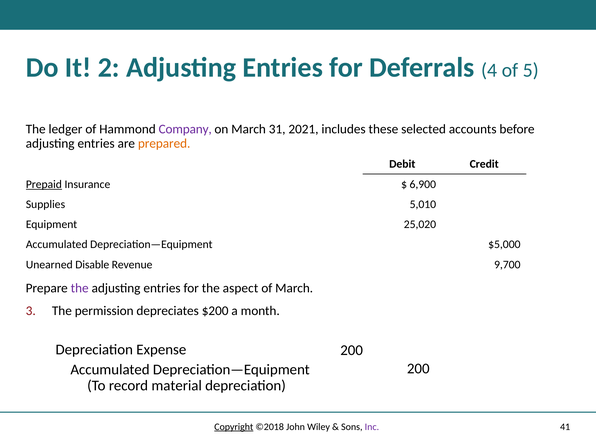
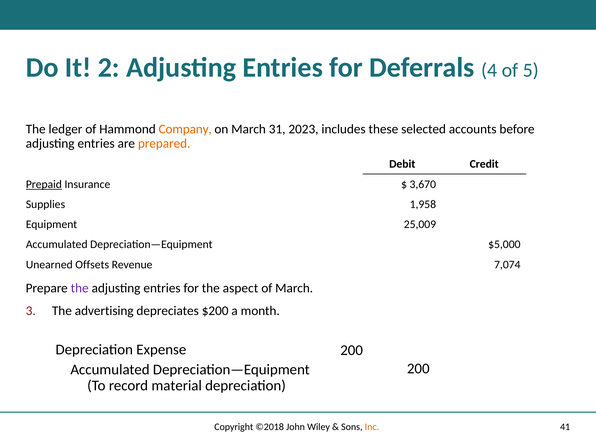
Company colour: purple -> orange (185, 129)
2021: 2021 -> 2023 (303, 129)
6,900: 6,900 -> 3,670 (423, 184)
5,010: 5,010 -> 1,958 (423, 204)
25,020: 25,020 -> 25,009 (420, 224)
Disable: Disable -> Offsets (92, 265)
9,700: 9,700 -> 7,074 (507, 265)
permission: permission -> advertising (104, 311)
Copyright underline: present -> none (234, 427)
Inc colour: purple -> orange (372, 427)
